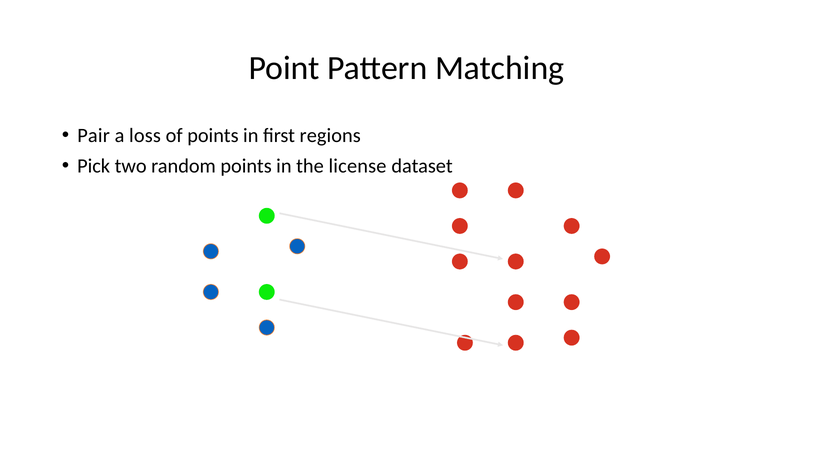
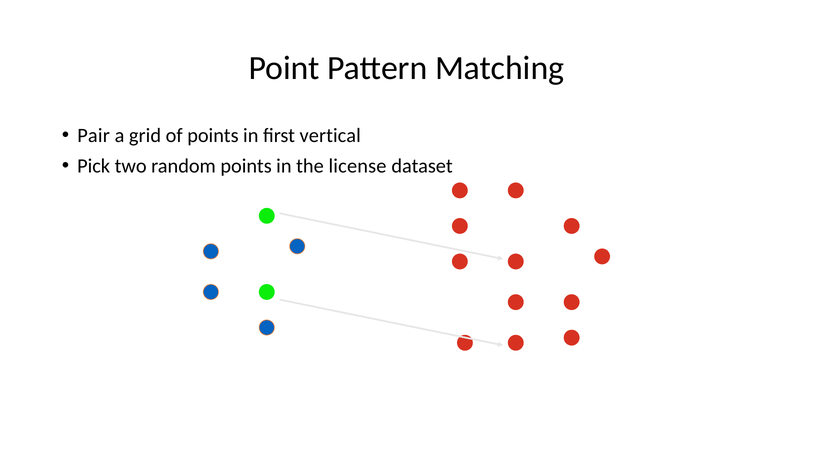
loss: loss -> grid (145, 136)
regions: regions -> vertical (330, 136)
